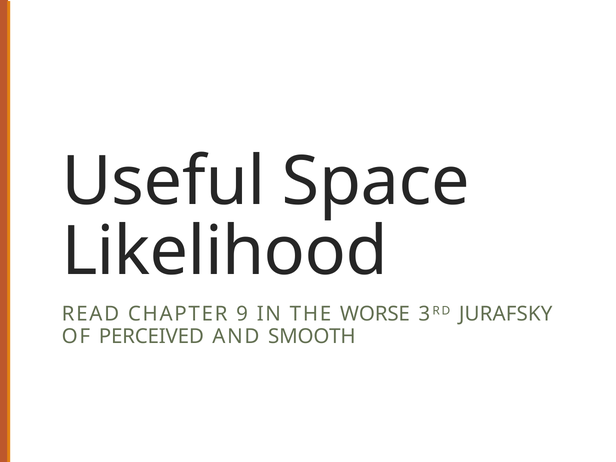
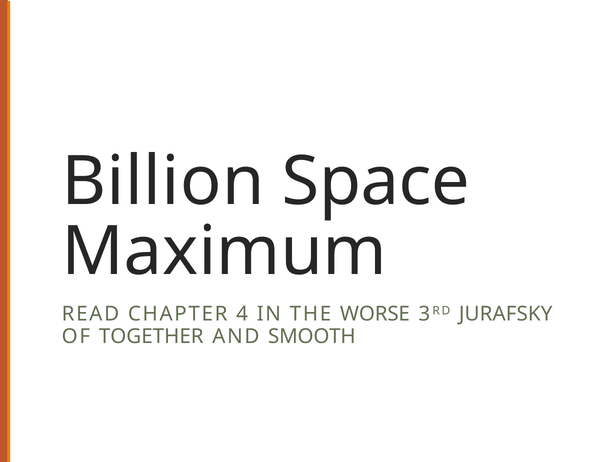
Useful: Useful -> Billion (163, 182)
Likelihood: Likelihood -> Maximum (224, 252)
9: 9 -> 4 (242, 314)
PERCEIVED: PERCEIVED -> TOGETHER (151, 336)
